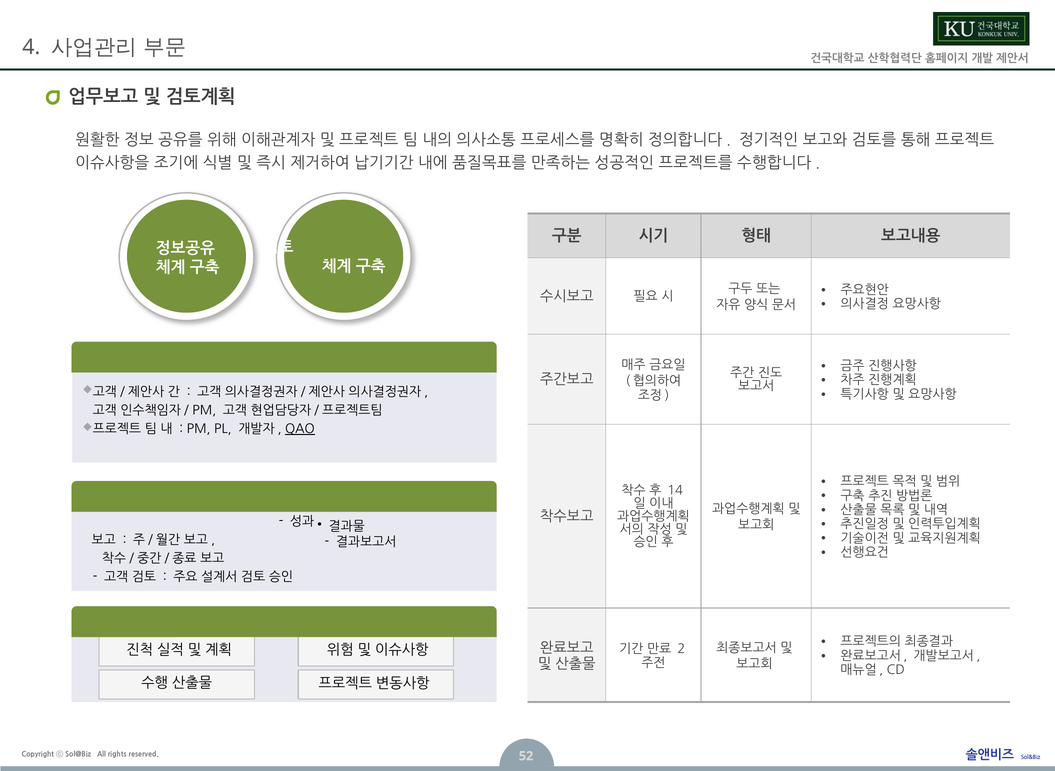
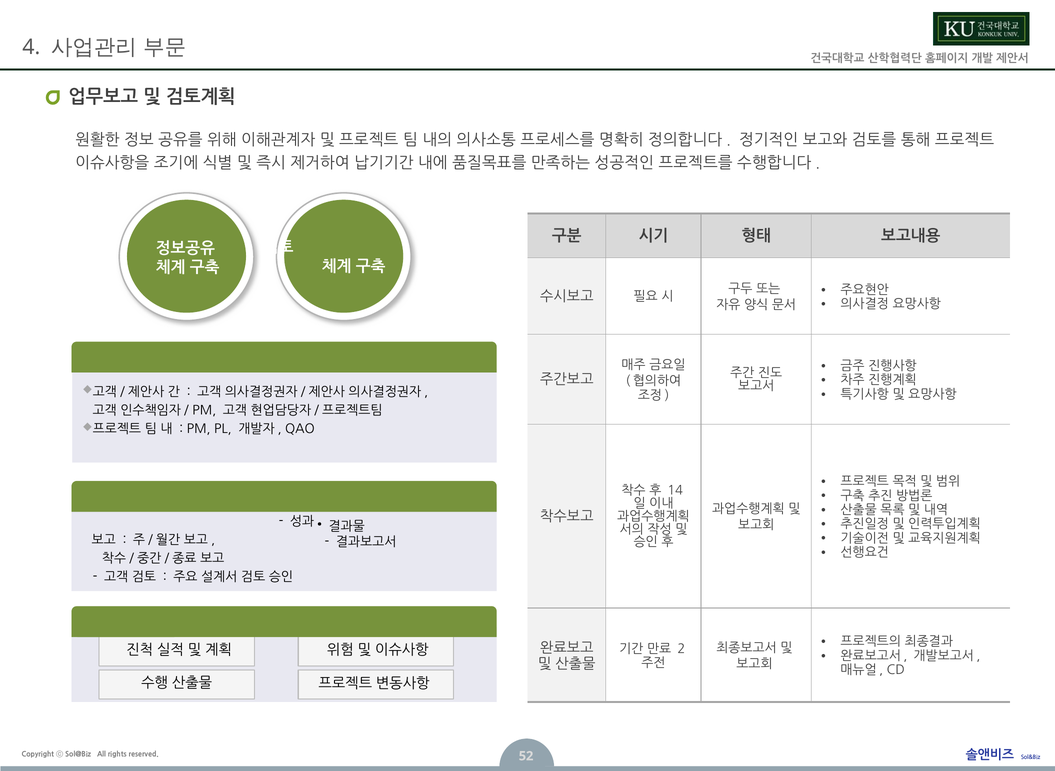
QAO underline: present -> none (300, 429)
